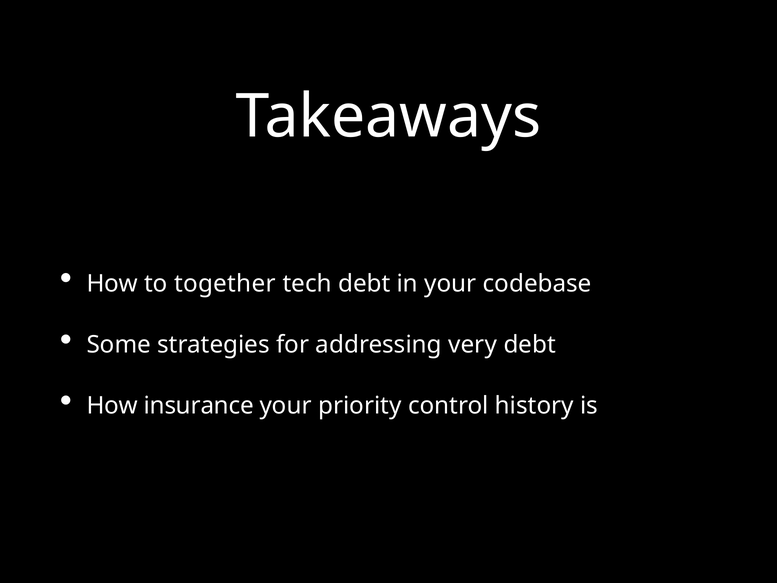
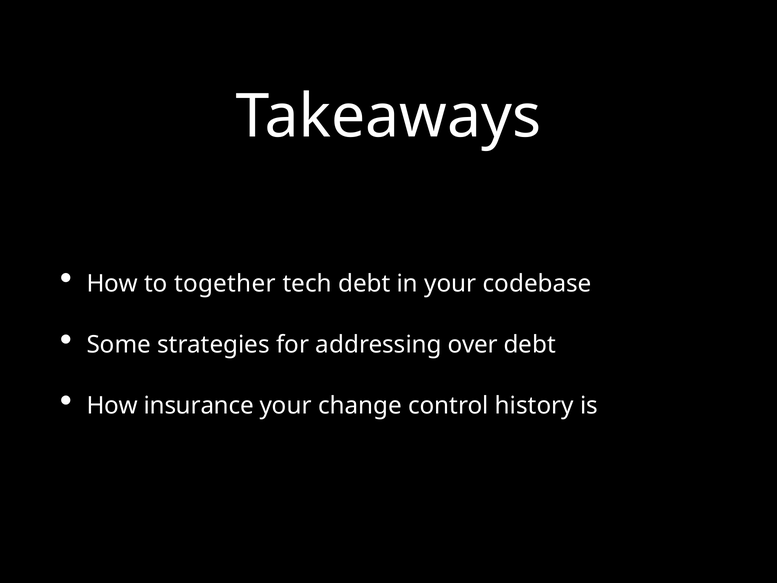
very: very -> over (473, 345)
priority: priority -> change (360, 406)
